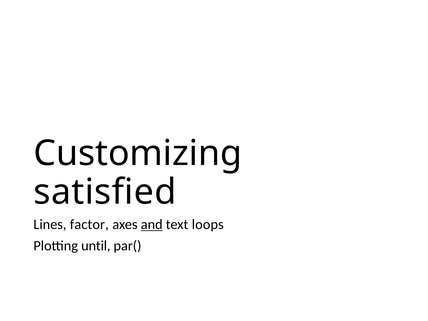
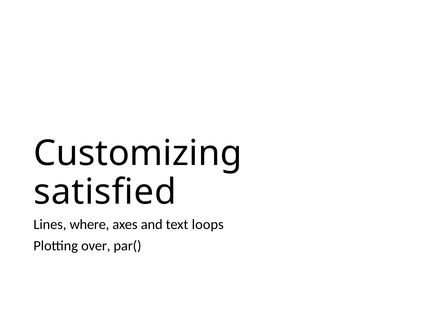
factor: factor -> where (89, 225)
and underline: present -> none (152, 225)
until: until -> over (96, 246)
